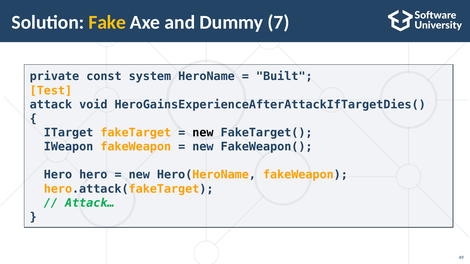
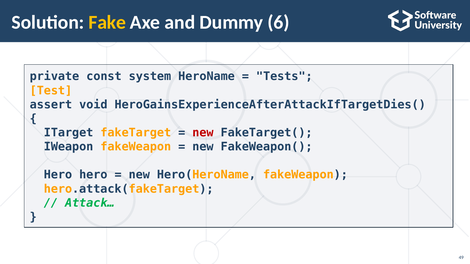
7: 7 -> 6 (279, 22)
Built: Built -> Tests (284, 77)
attack: attack -> assert (51, 105)
new colour: black -> red (203, 133)
